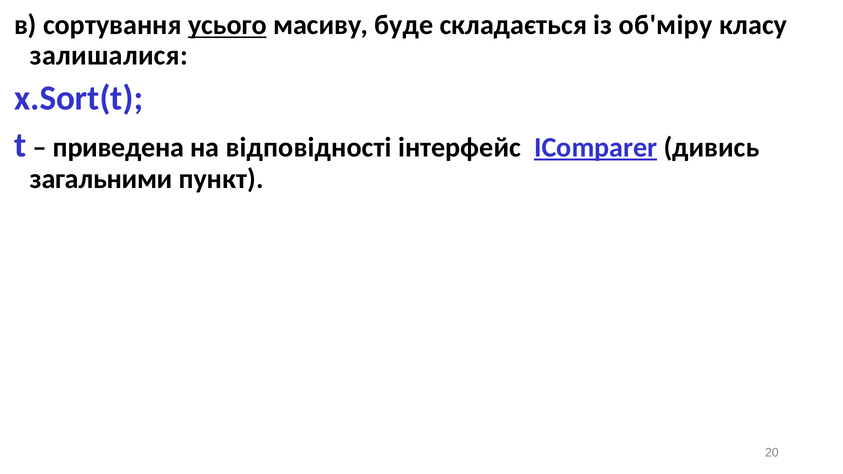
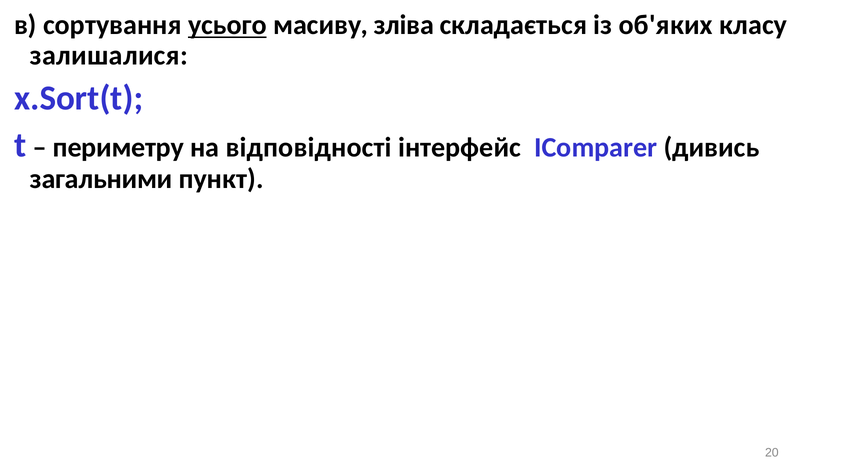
буде: буде -> зліва (404, 25)
об'міру: об'міру -> об'яких (666, 25)
приведена: приведена -> периметру (118, 147)
IComparer underline: present -> none (596, 147)
